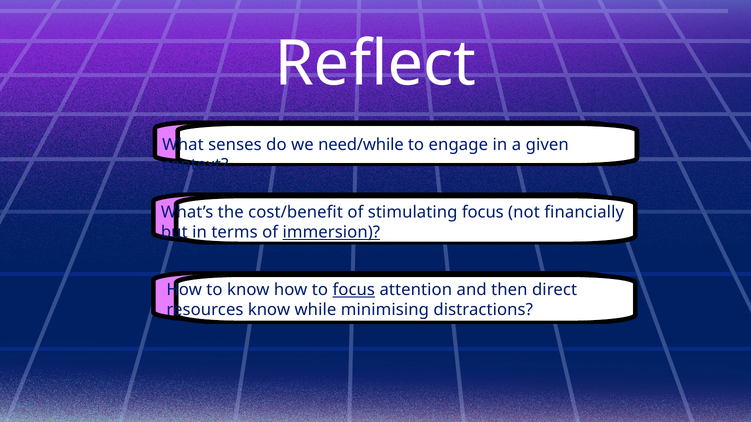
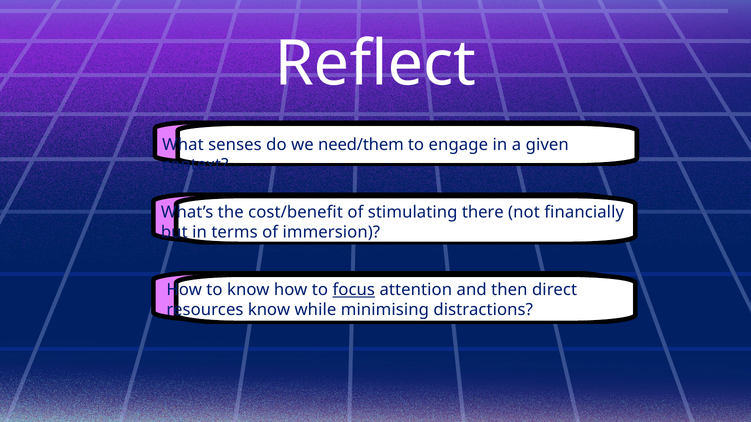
need/while: need/while -> need/them (361, 145)
stimulating focus: focus -> there (483, 212)
immersion underline: present -> none (331, 232)
